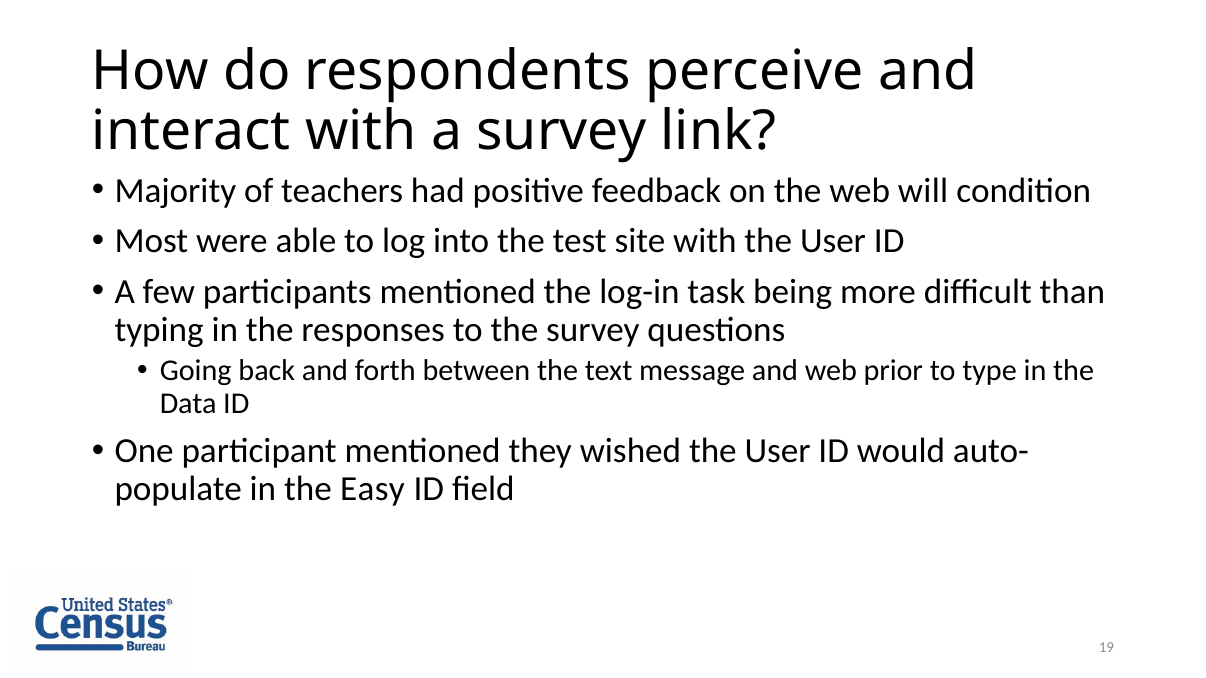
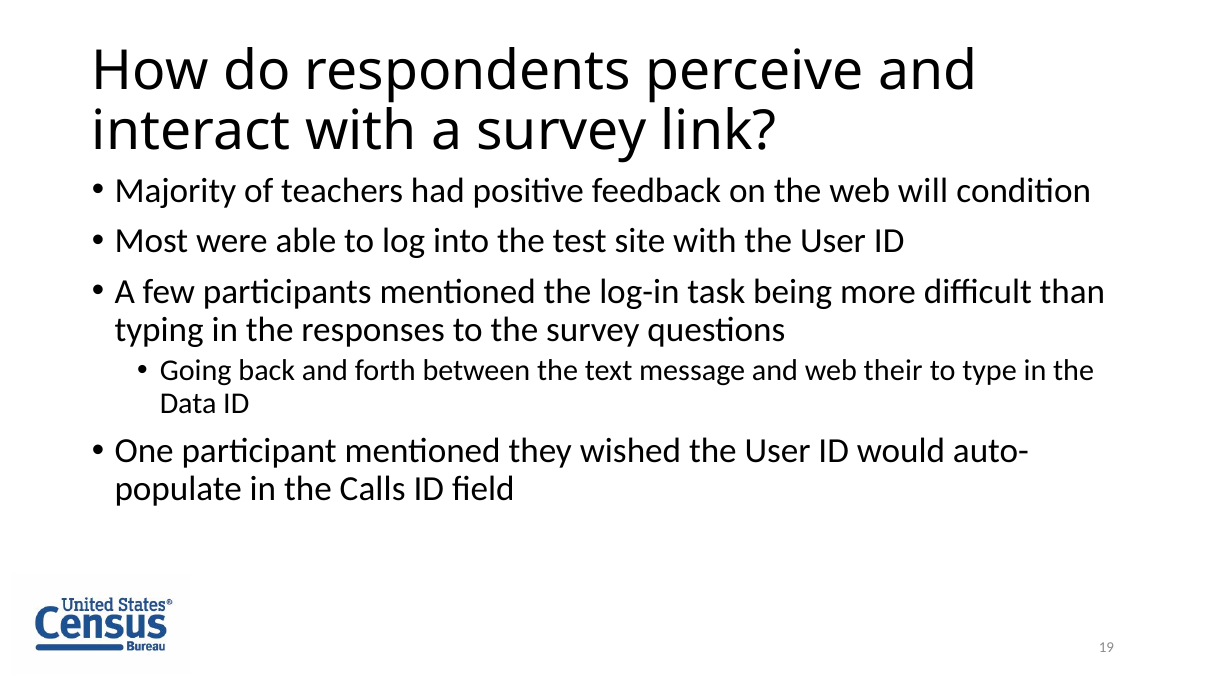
prior: prior -> their (893, 371)
Easy: Easy -> Calls (373, 490)
